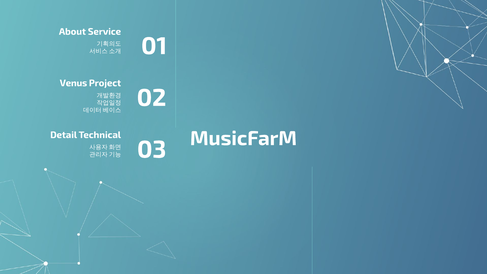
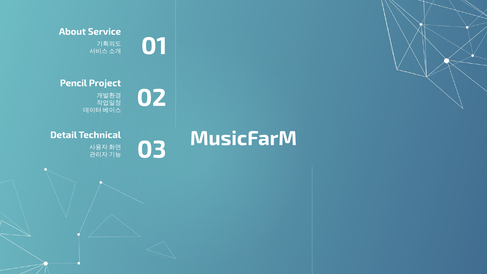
Venus: Venus -> Pencil (73, 83)
